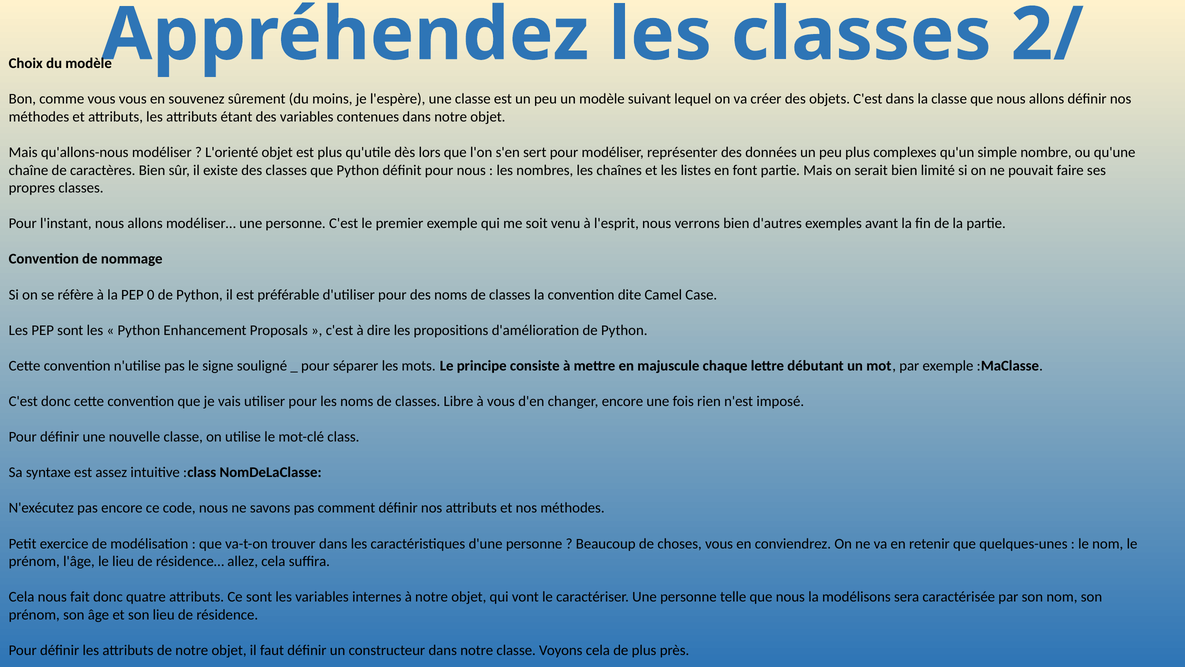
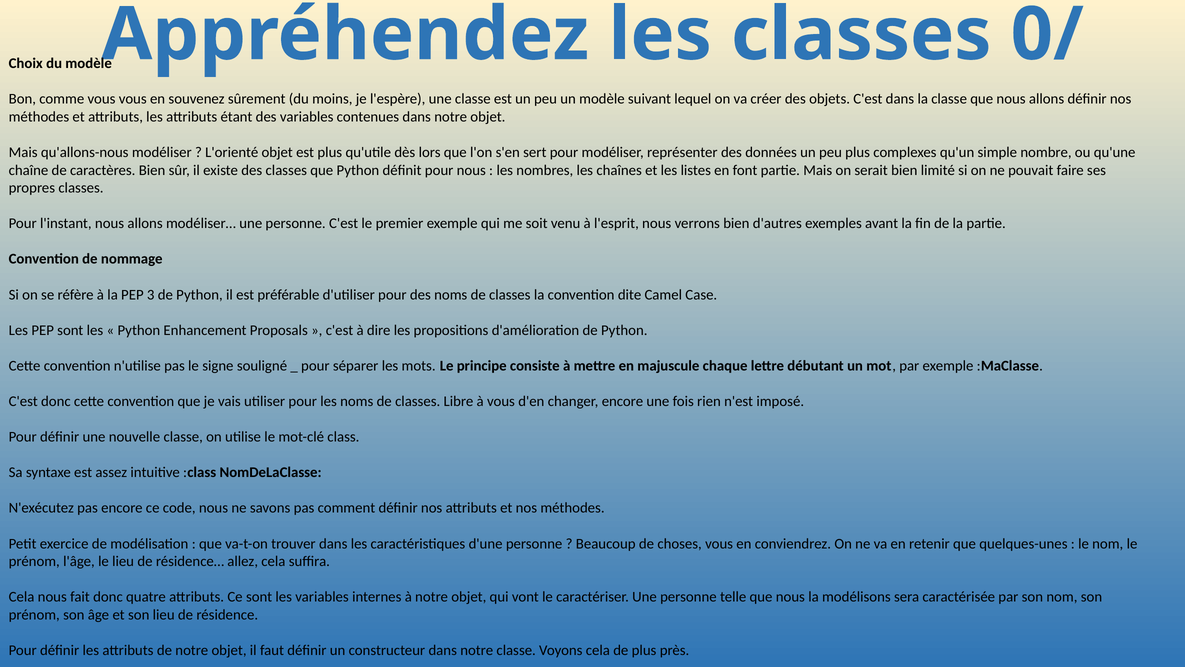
2/: 2/ -> 0/ (1047, 35)
0: 0 -> 3 (151, 294)
